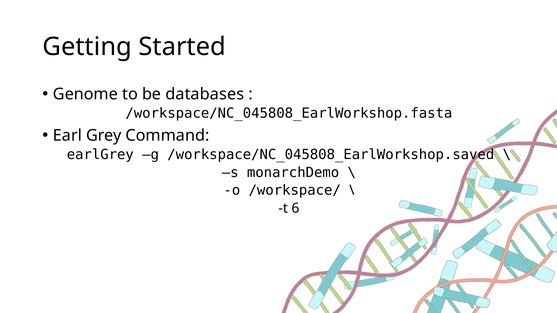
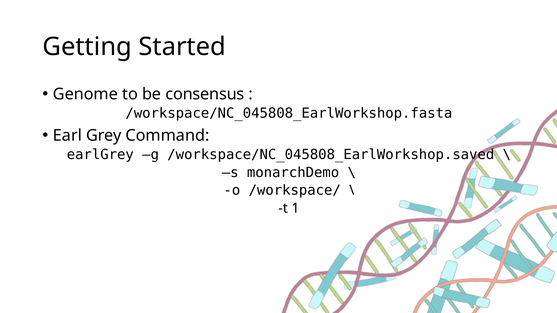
databases: databases -> consensus (205, 94)
6: 6 -> 1 (295, 208)
